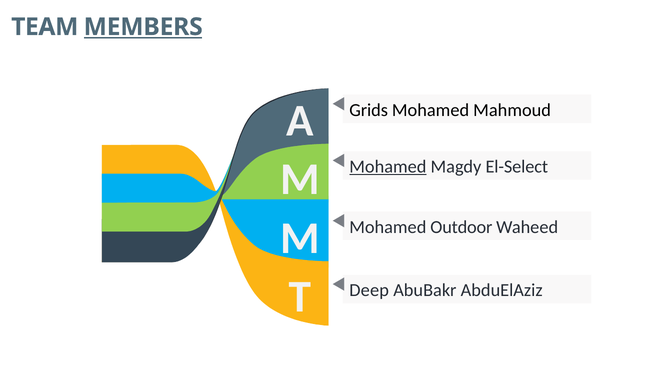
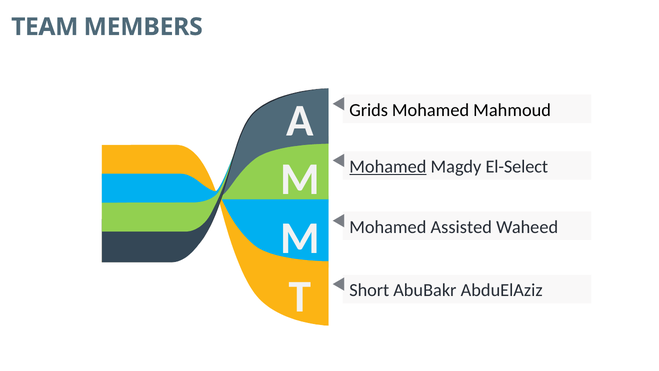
MEMBERS underline: present -> none (143, 27)
Outdoor: Outdoor -> Assisted (461, 227)
Deep: Deep -> Short (369, 290)
